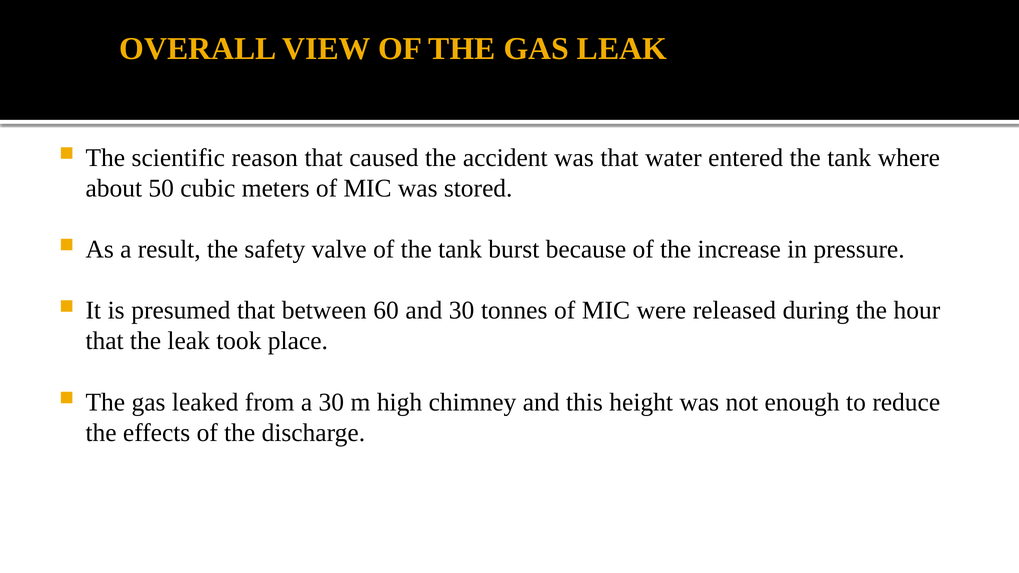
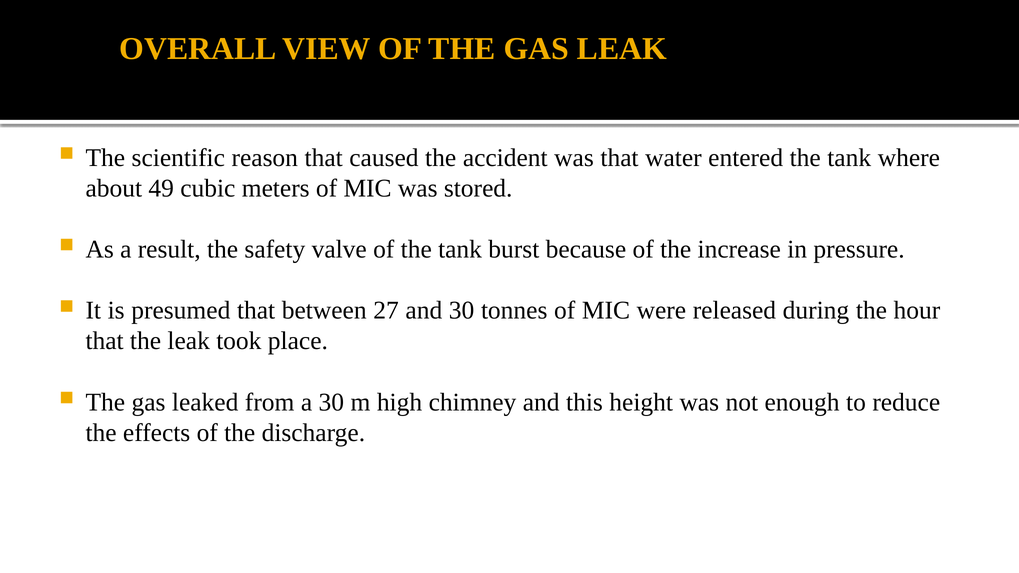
50: 50 -> 49 (161, 188)
60: 60 -> 27 (386, 311)
